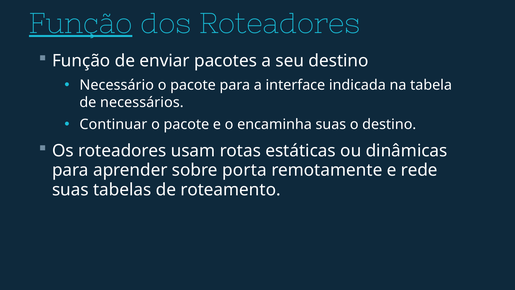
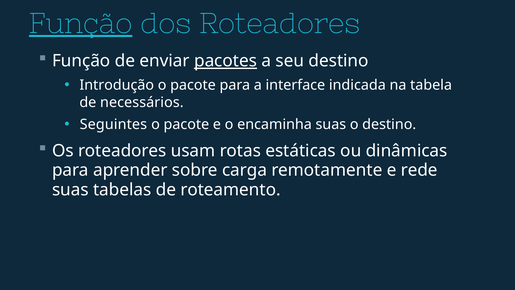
pacotes underline: none -> present (226, 61)
Necessário: Necessário -> Introdução (117, 85)
Continuar: Continuar -> Seguintes (113, 124)
porta: porta -> carga (245, 170)
